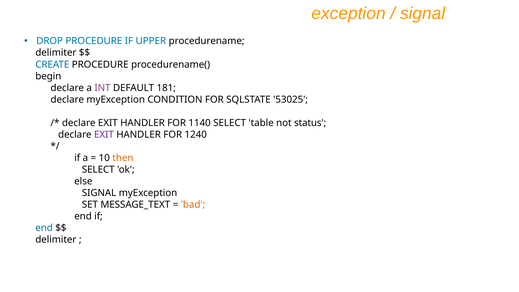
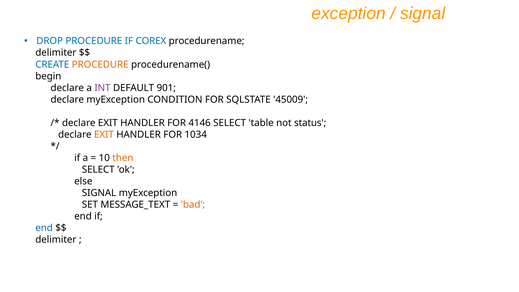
UPPER: UPPER -> COREX (151, 41)
PROCEDURE colour: black -> orange (100, 64)
181: 181 -> 901 (166, 88)
53025: 53025 -> 45009 (291, 99)
1140: 1140 -> 4146 (200, 123)
EXIT colour: purple -> orange (104, 135)
1240: 1240 -> 1034 (196, 135)
